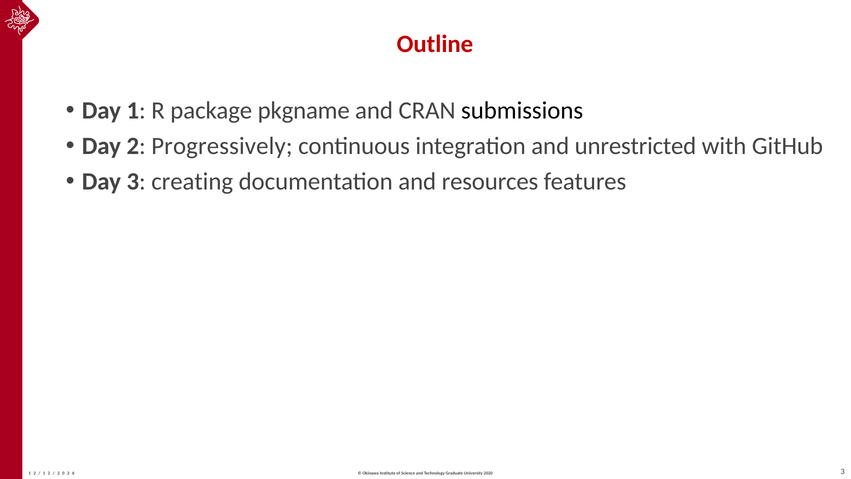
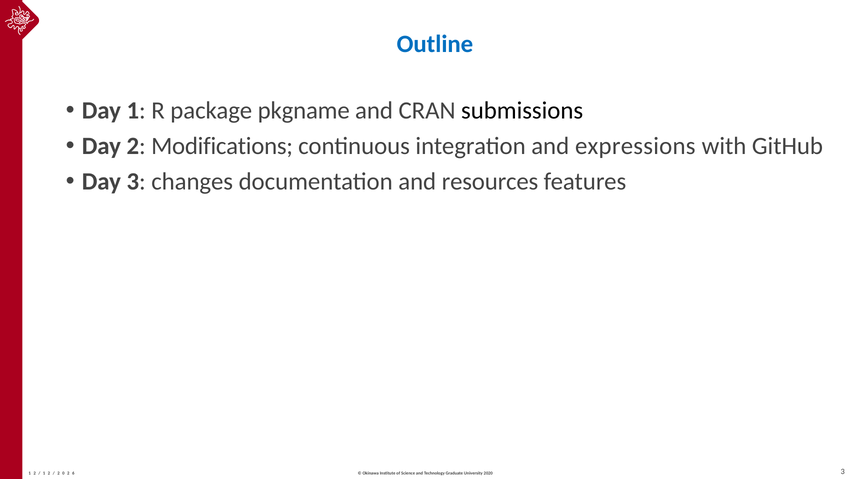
Outline colour: red -> blue (435, 44)
Progressively: Progressively -> Modifications (222, 146)
unrestricted: unrestricted -> expressions (635, 146)
creating: creating -> changes (192, 182)
